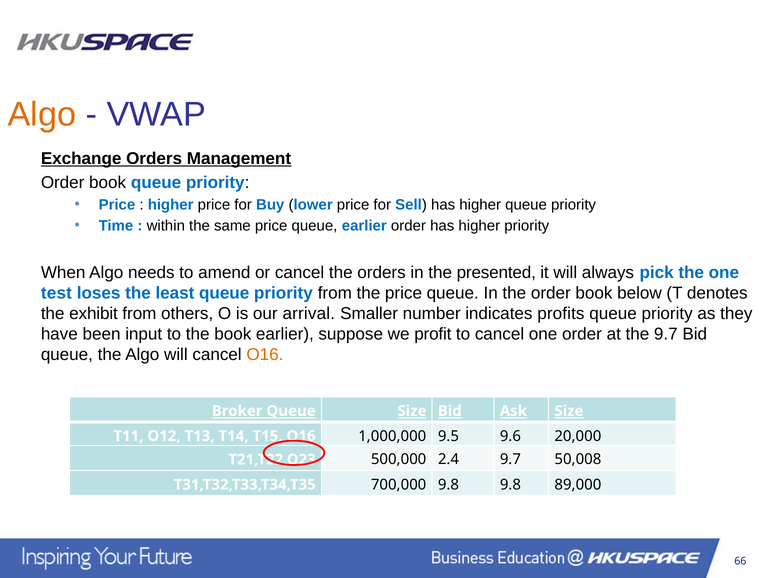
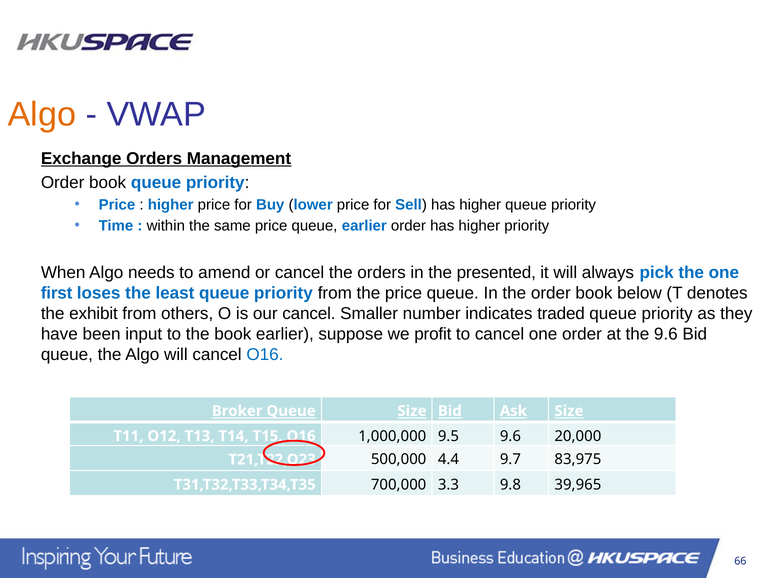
test: test -> first (57, 293)
our arrival: arrival -> cancel (309, 313)
profits: profits -> traded (561, 313)
the 9.7: 9.7 -> 9.6 (666, 334)
O16 colour: orange -> blue (265, 354)
2.4: 2.4 -> 4.4 (448, 459)
50,008: 50,008 -> 83,975 (578, 459)
700,000 9.8: 9.8 -> 3.3 (448, 484)
89,000: 89,000 -> 39,965 (578, 484)
